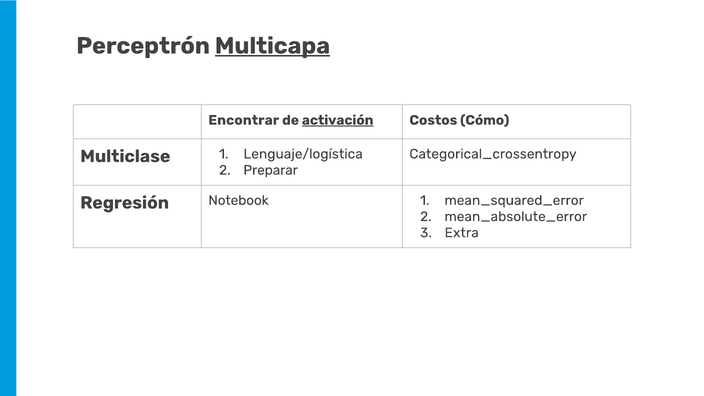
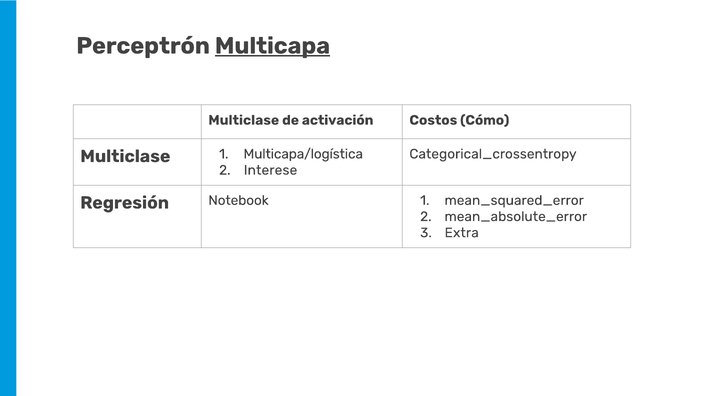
Encontrar: Encontrar -> Multiclase (244, 120)
activación underline: present -> none (338, 120)
Lenguaje/logística: Lenguaje/logística -> Multicapa/logística (303, 154)
Preparar: Preparar -> Interese (270, 170)
